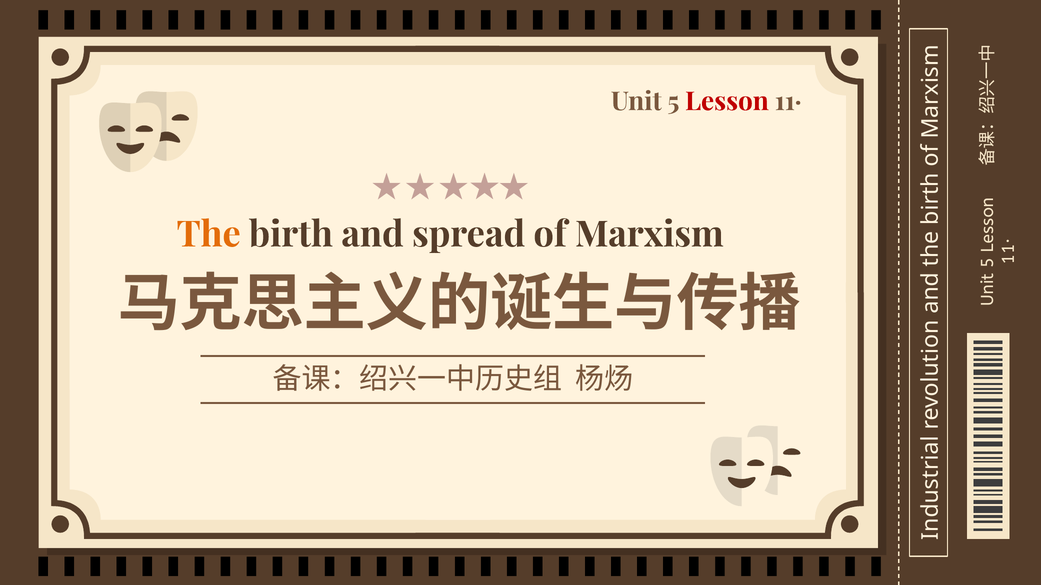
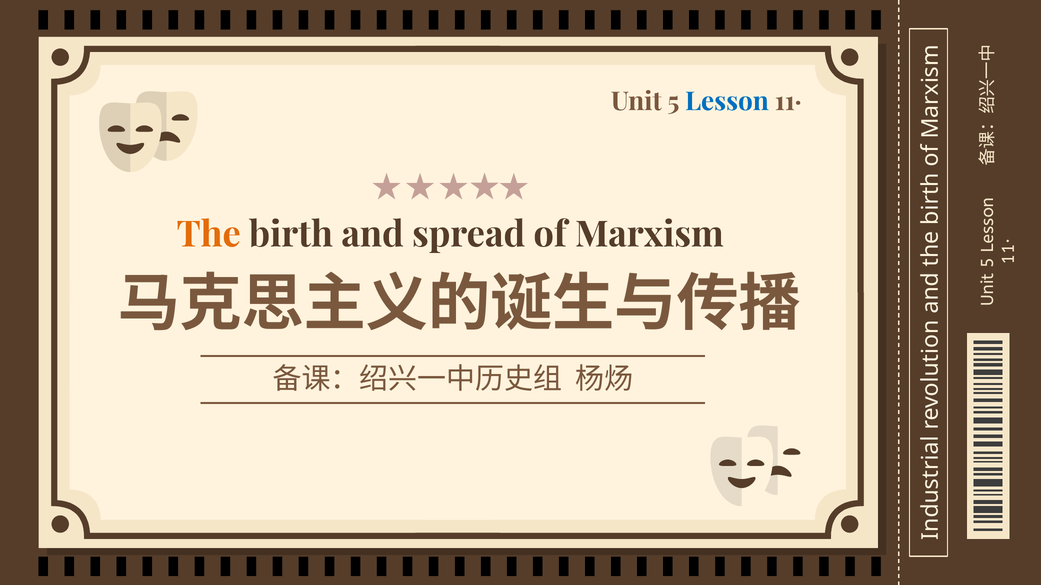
Lesson colour: red -> blue (727, 102)
